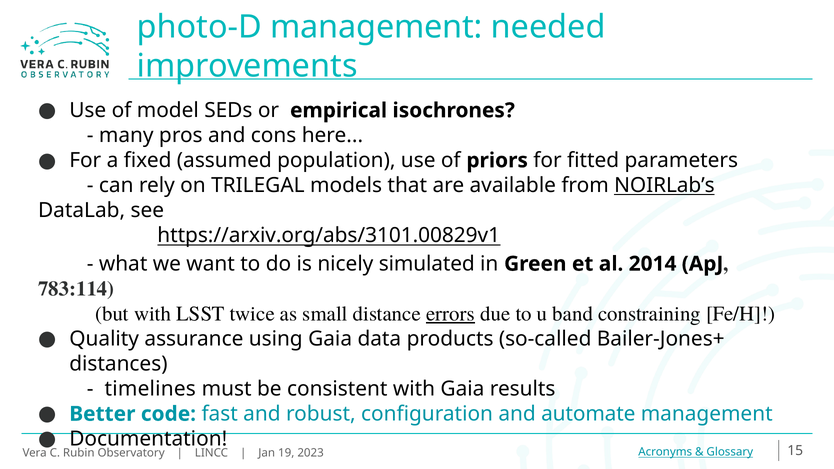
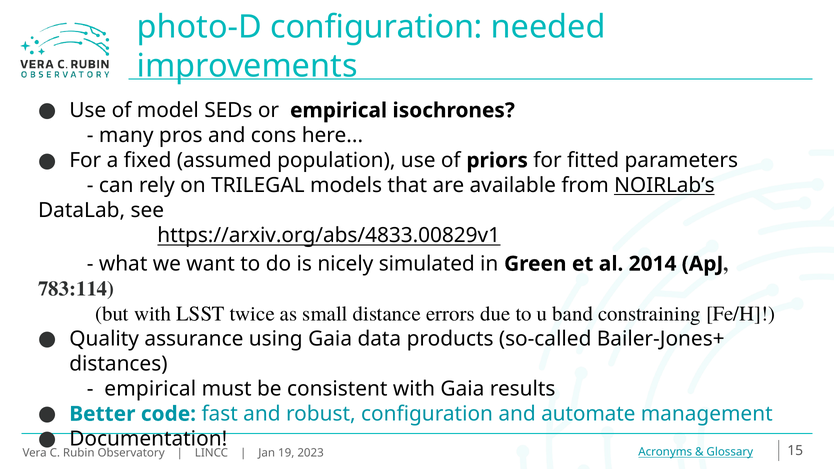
photo-D management: management -> configuration (376, 27)
https://arxiv.org/abs/3101.00829v1: https://arxiv.org/abs/3101.00829v1 -> https://arxiv.org/abs/4833.00829v1 (329, 236)
errors underline: present -> none (451, 314)
timelines: timelines -> empirical (150, 389)
